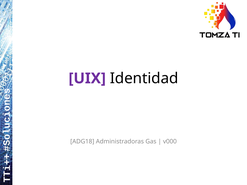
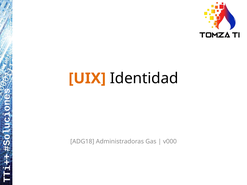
UIX colour: purple -> orange (87, 78)
